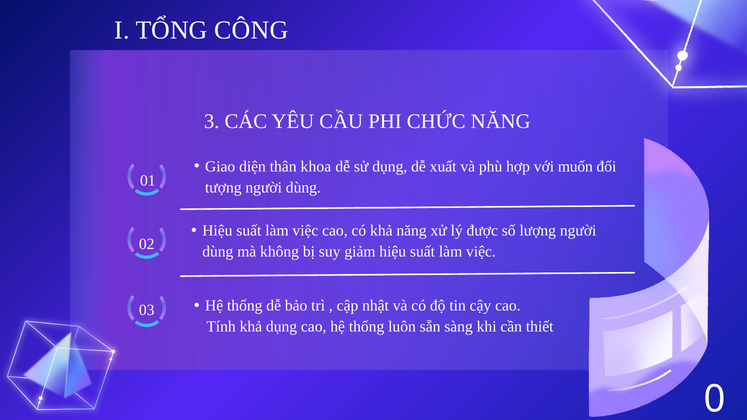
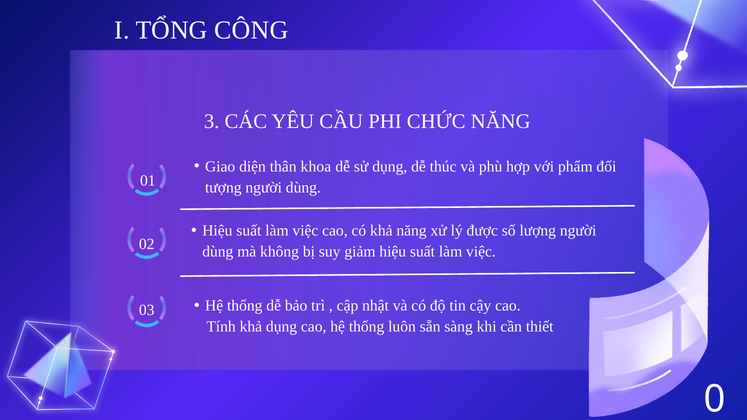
xuất: xuất -> thúc (443, 167)
muốn: muốn -> phẩm (575, 167)
